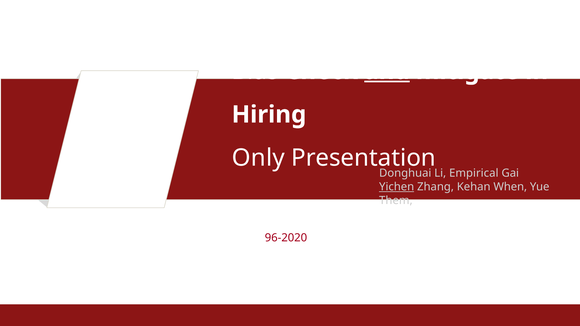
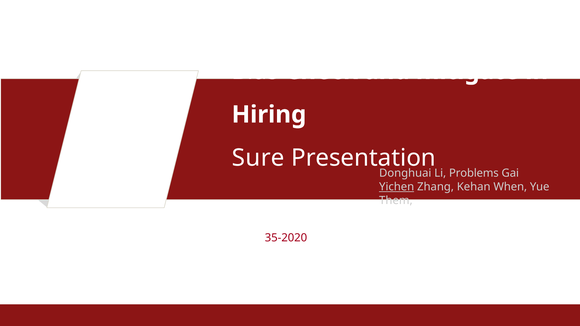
and underline: present -> none (387, 71)
Only: Only -> Sure (258, 158)
Empirical: Empirical -> Problems (474, 173)
96-2020: 96-2020 -> 35-2020 (286, 238)
